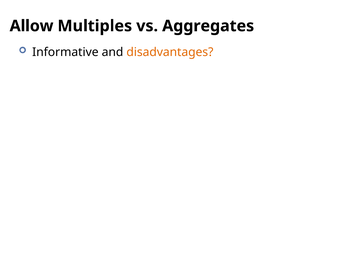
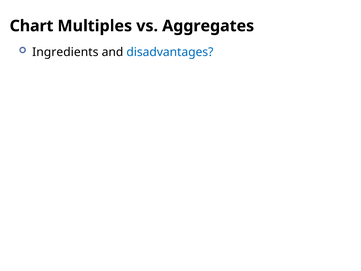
Allow: Allow -> Chart (32, 26)
Informative: Informative -> Ingredients (65, 52)
disadvantages colour: orange -> blue (170, 52)
